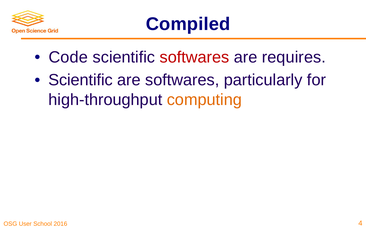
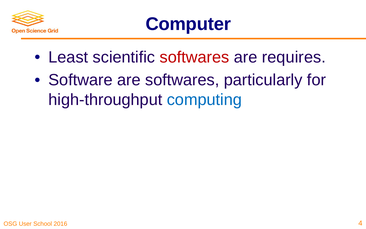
Compiled: Compiled -> Computer (188, 24)
Code: Code -> Least (68, 57)
Scientific: Scientific -> Software (81, 80)
computing colour: orange -> blue (204, 100)
